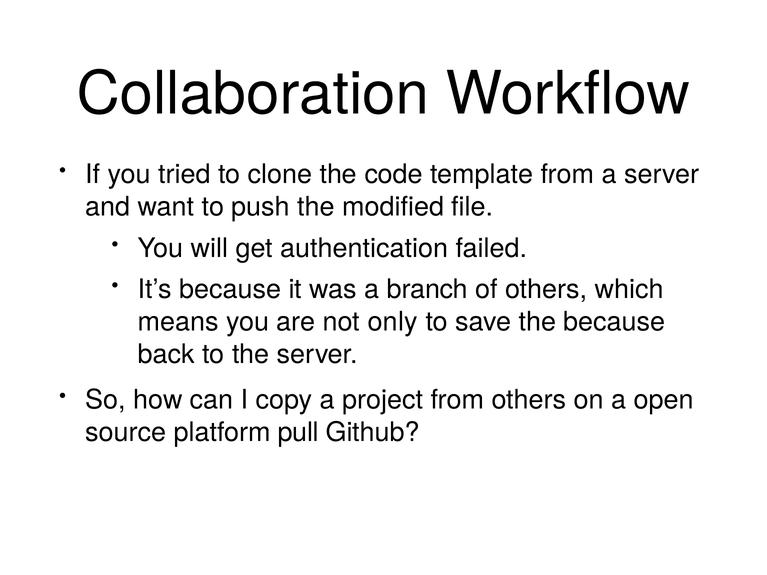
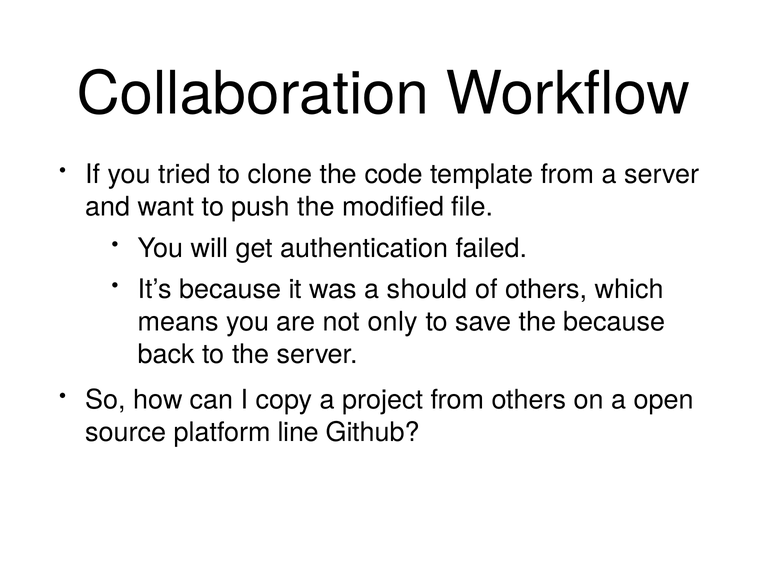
branch: branch -> should (427, 290)
pull: pull -> line (298, 433)
